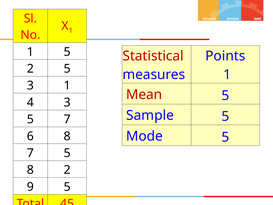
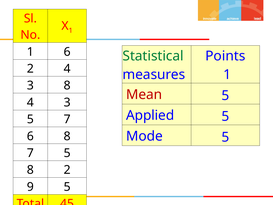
1 5: 5 -> 6 (67, 52)
Statistical colour: red -> green (153, 56)
2 5: 5 -> 4 (67, 69)
3 1: 1 -> 8 (67, 85)
Sample: Sample -> Applied (150, 115)
